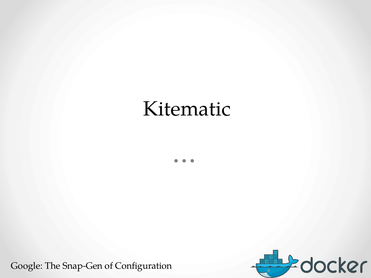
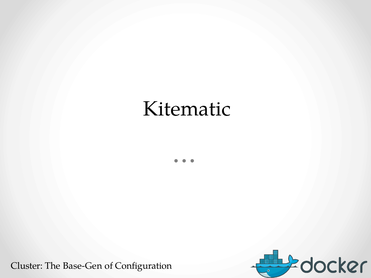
Google: Google -> Cluster (27, 266)
Snap-Gen: Snap-Gen -> Base-Gen (82, 266)
